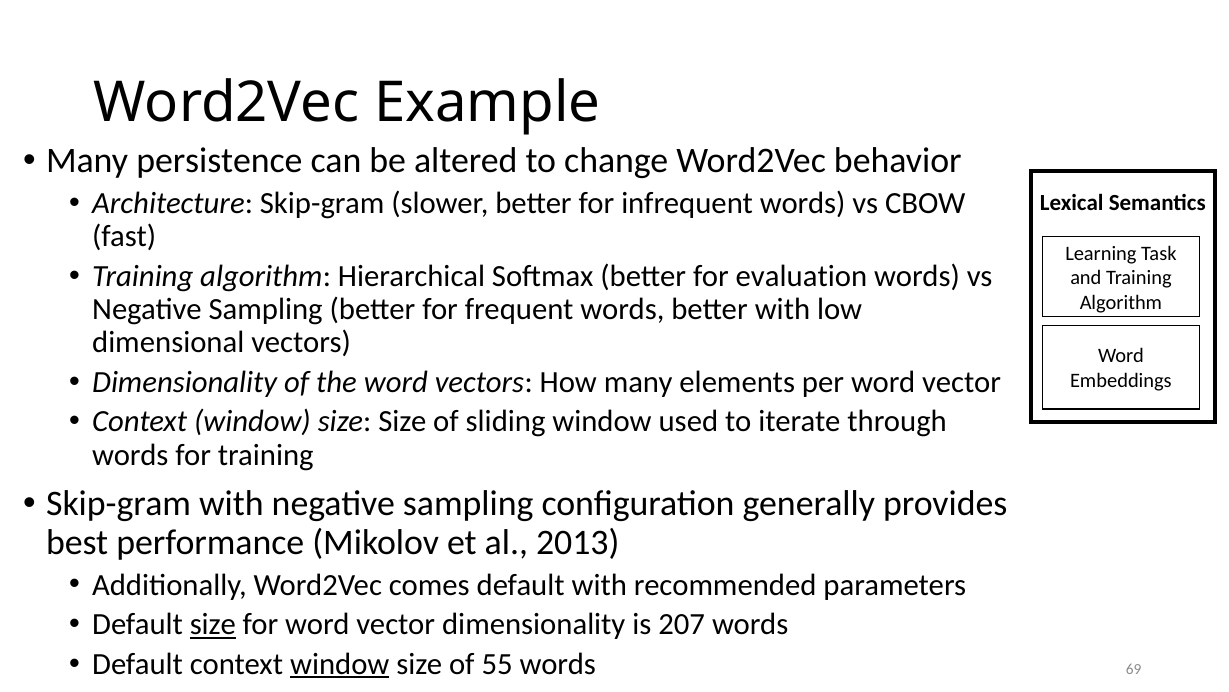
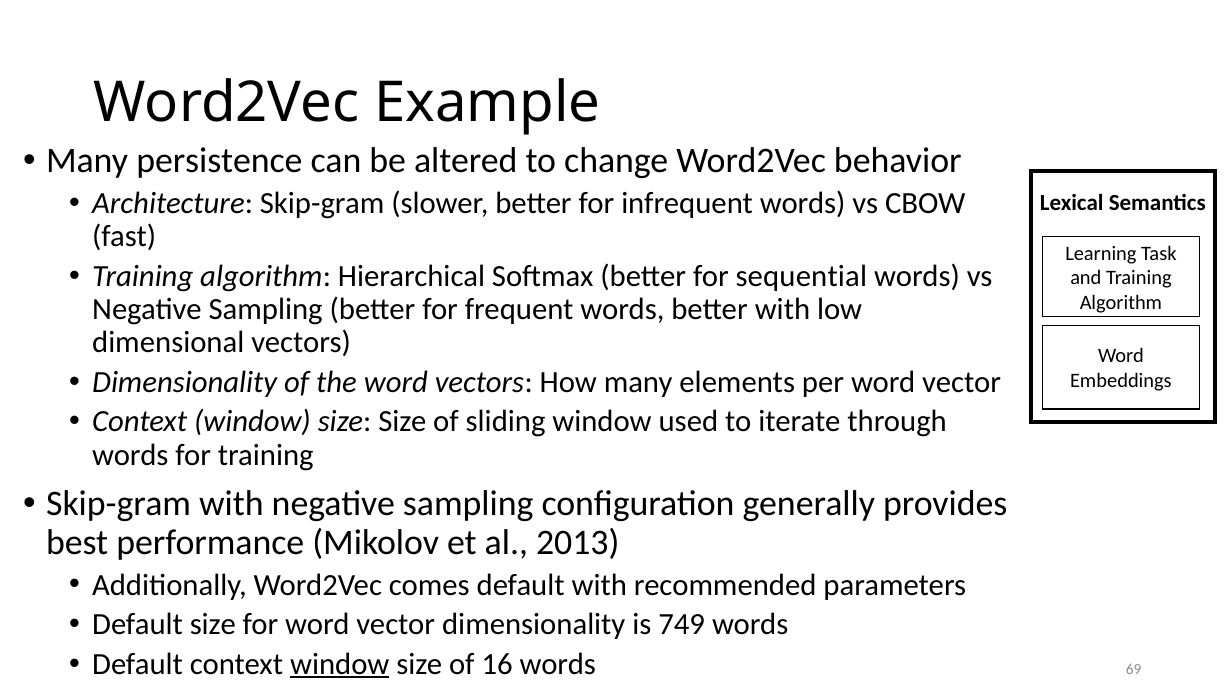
evaluation: evaluation -> sequential (801, 276)
size underline: present -> none (213, 624)
207: 207 -> 749 (682, 624)
55: 55 -> 16 (497, 663)
